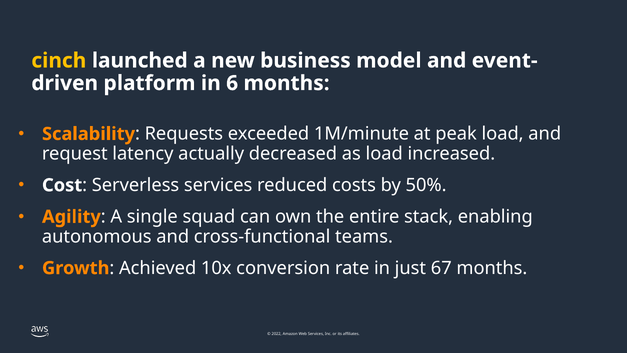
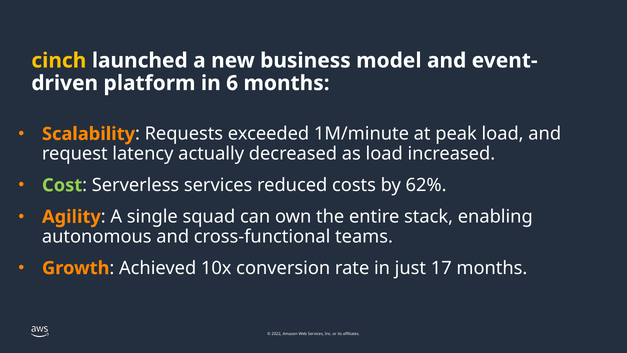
Cost colour: white -> light green (62, 185)
50%: 50% -> 62% (426, 185)
67: 67 -> 17 (441, 268)
